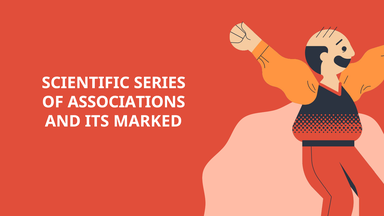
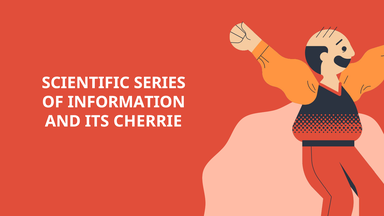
ASSOCIATIONS: ASSOCIATIONS -> INFORMATION (126, 102)
MARKED: MARKED -> CHERRIE (148, 121)
